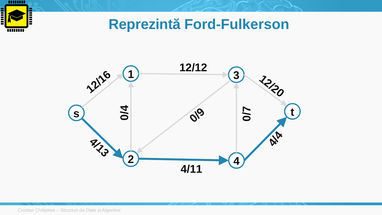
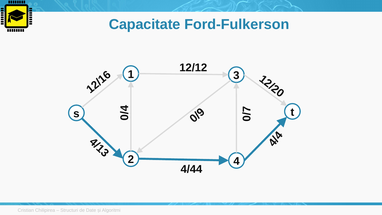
Reprezintă: Reprezintă -> Capacitate (145, 24)
4/11: 4/11 -> 4/44 (191, 169)
